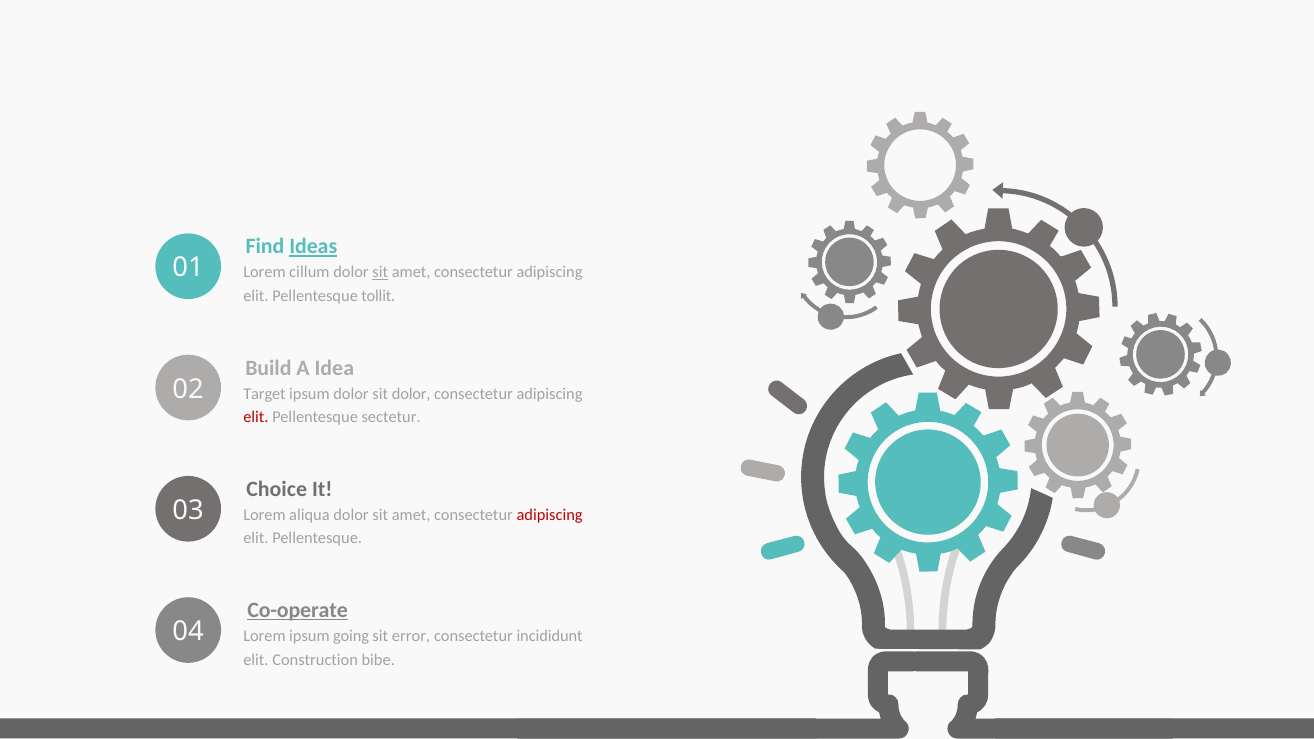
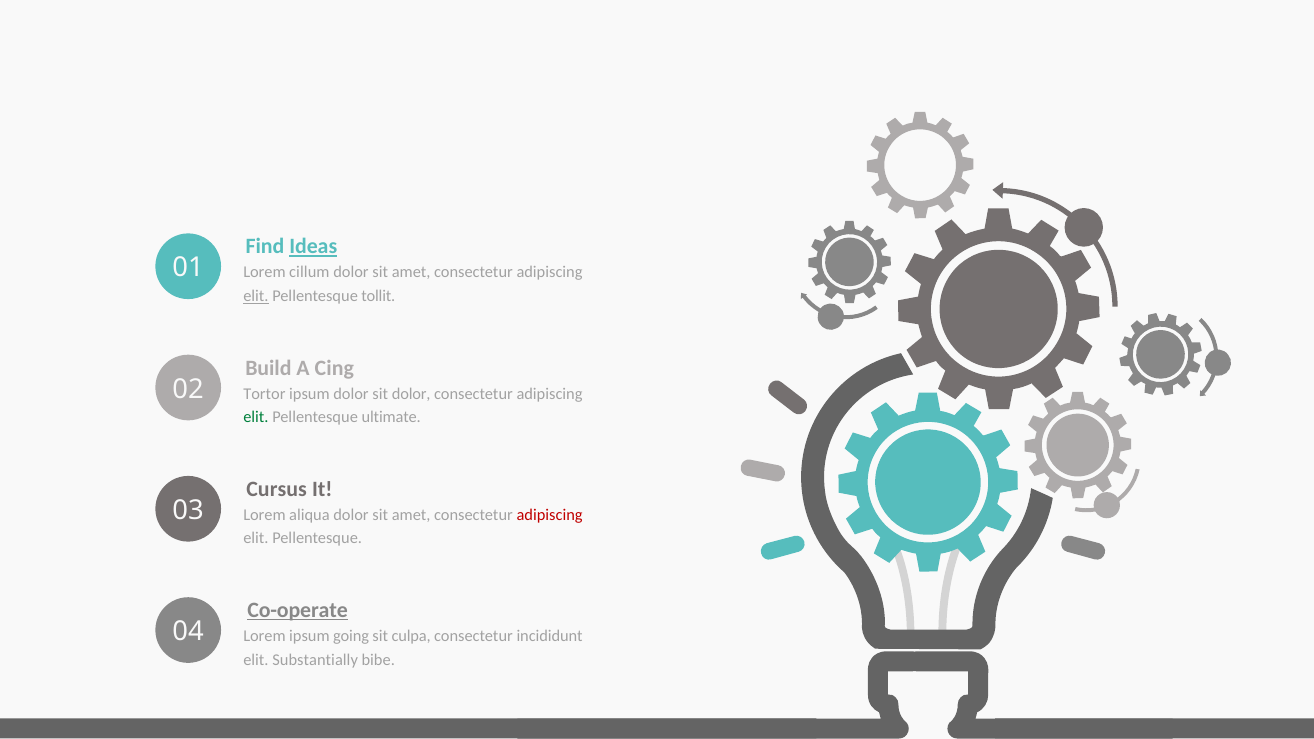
sit underline: present -> none (380, 272)
elit underline: none -> present (256, 296)
Idea: Idea -> Cing (334, 368)
Target: Target -> Tortor (264, 394)
elit colour: red -> green (256, 417)
sectetur: sectetur -> ultimate (391, 417)
Choice: Choice -> Cursus (277, 489)
error: error -> culpa (411, 636)
Construction: Construction -> Substantially (315, 660)
